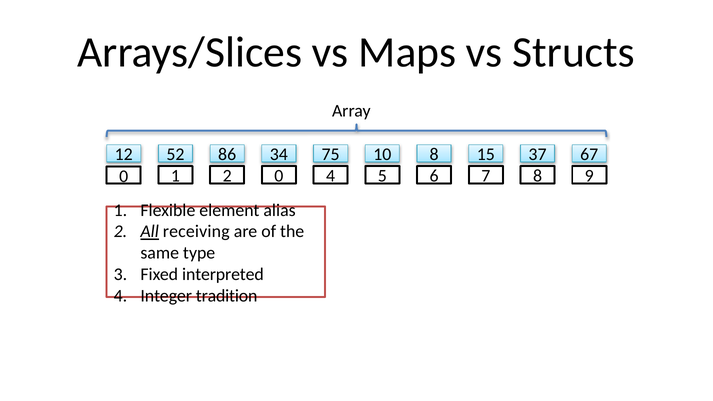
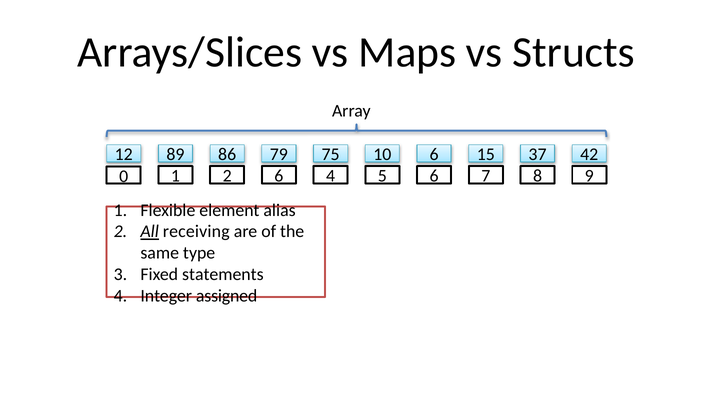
52: 52 -> 89 (175, 155)
34: 34 -> 79 (279, 155)
10 8: 8 -> 6 (434, 155)
67: 67 -> 42 (589, 155)
2 0: 0 -> 6 (279, 176)
interpreted: interpreted -> statements (223, 274)
tradition: tradition -> assigned (227, 296)
